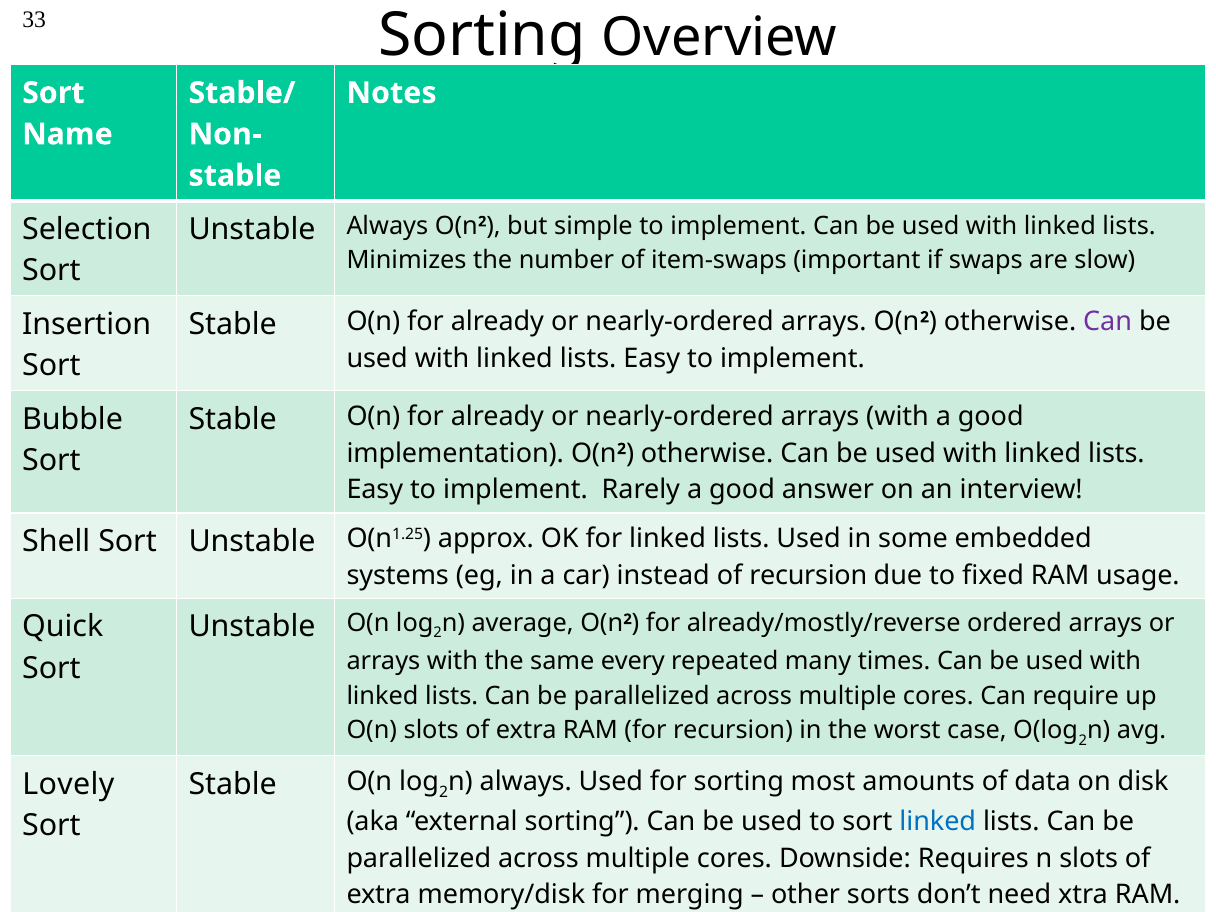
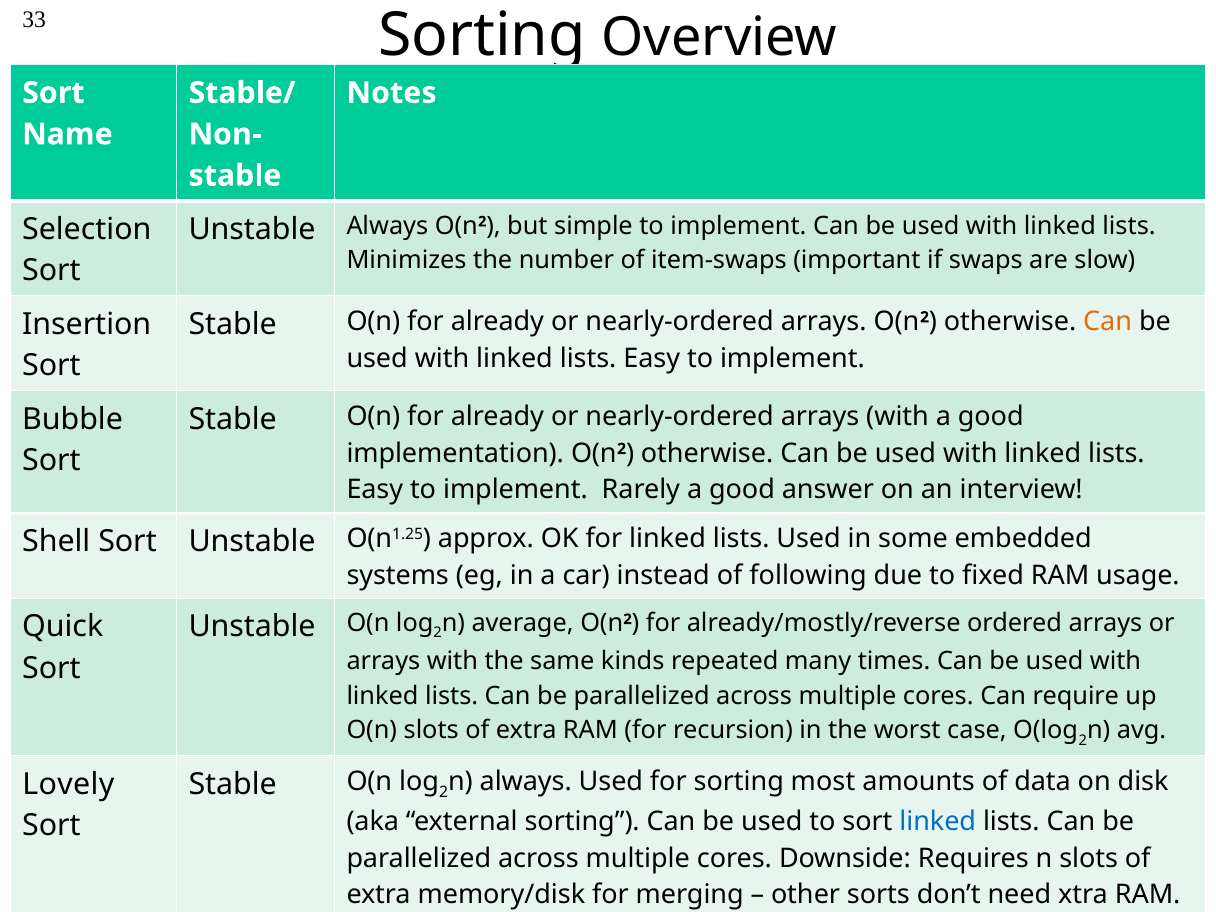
Can colour: purple -> orange (1108, 322)
of recursion: recursion -> following (808, 575)
every: every -> kinds (633, 661)
